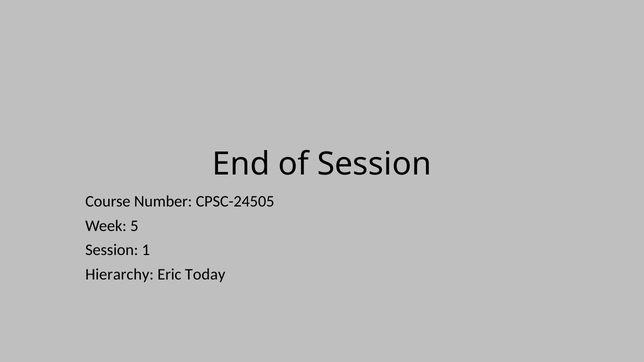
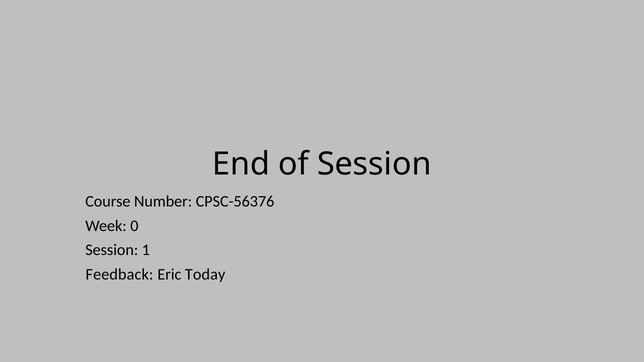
CPSC-24505: CPSC-24505 -> CPSC-56376 (235, 202)
5: 5 -> 0 (134, 226)
Hierarchy: Hierarchy -> Feedback (119, 275)
